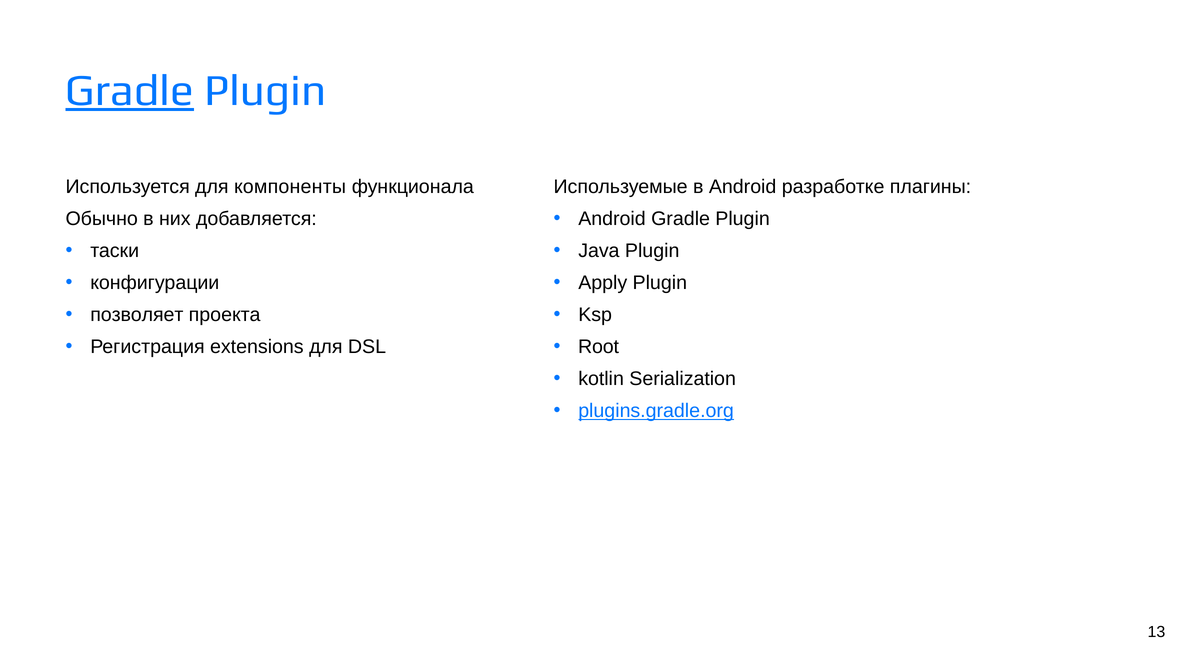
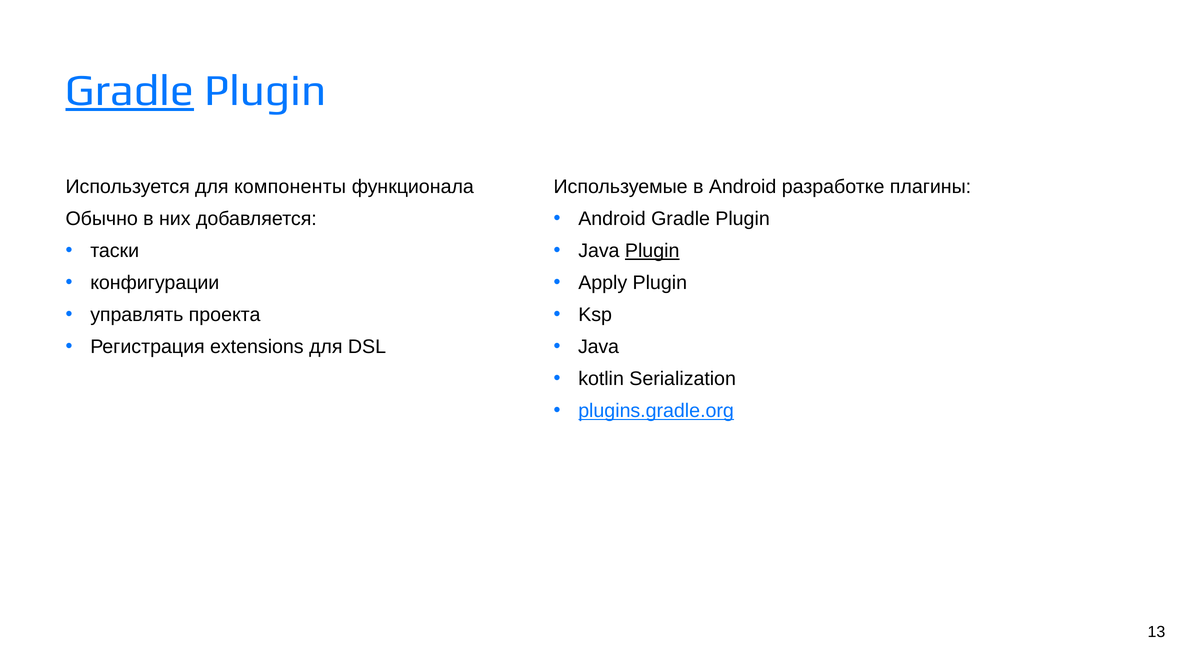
Plugin underline: none -> present (652, 251)
позволяет: позволяет -> управлять (137, 315)
Root: Root -> Java (599, 347)
